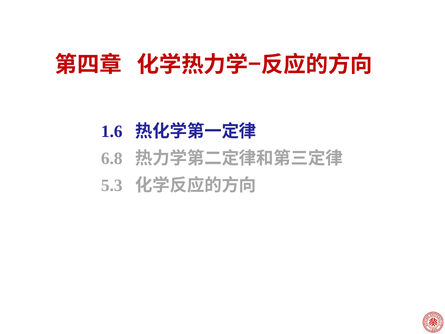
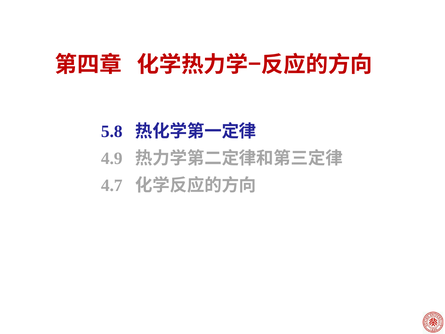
1.6: 1.6 -> 5.8 (112, 131)
6.8: 6.8 -> 4.9 (112, 158)
5.3: 5.3 -> 4.7 (112, 185)
